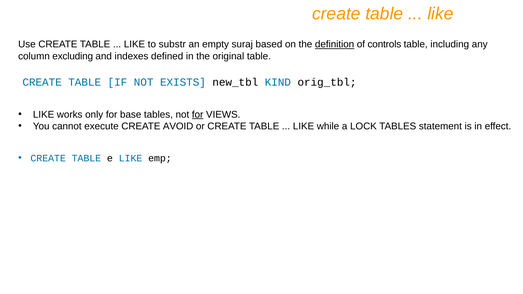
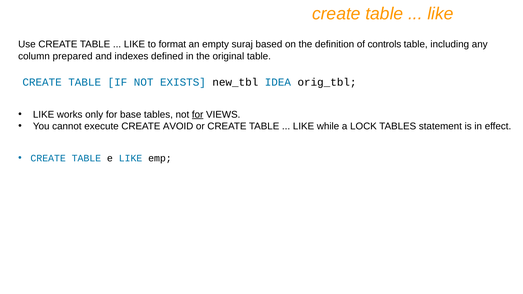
substr: substr -> format (172, 44)
definition underline: present -> none (335, 44)
excluding: excluding -> prepared (73, 56)
KIND: KIND -> IDEA (278, 82)
